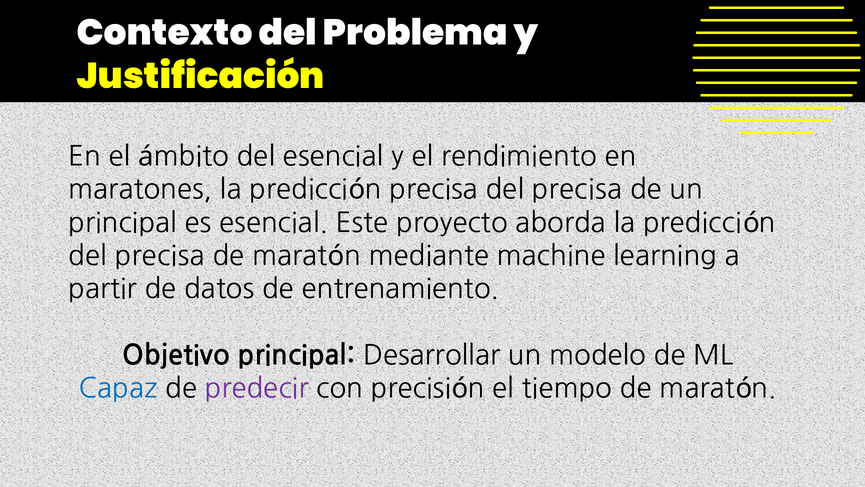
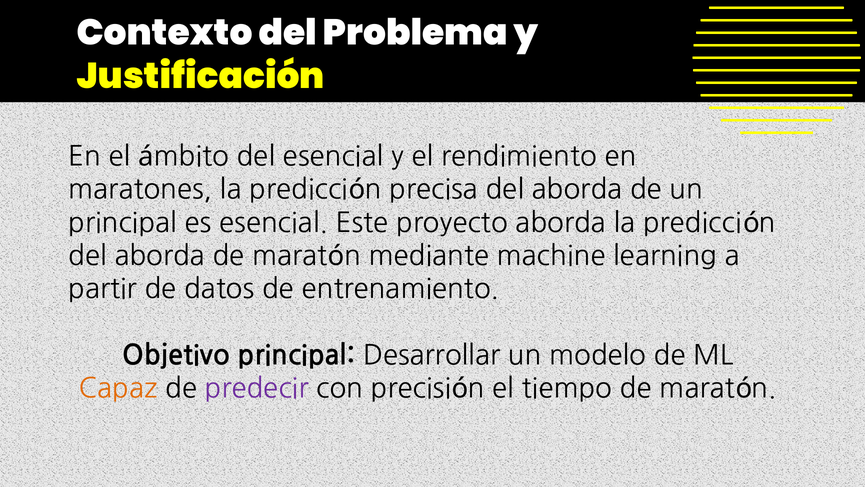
precisa del precisa: precisa -> aborda (577, 190)
precisa: precisa -> aborda (160, 256)
Capaz colour: blue -> orange (118, 388)
